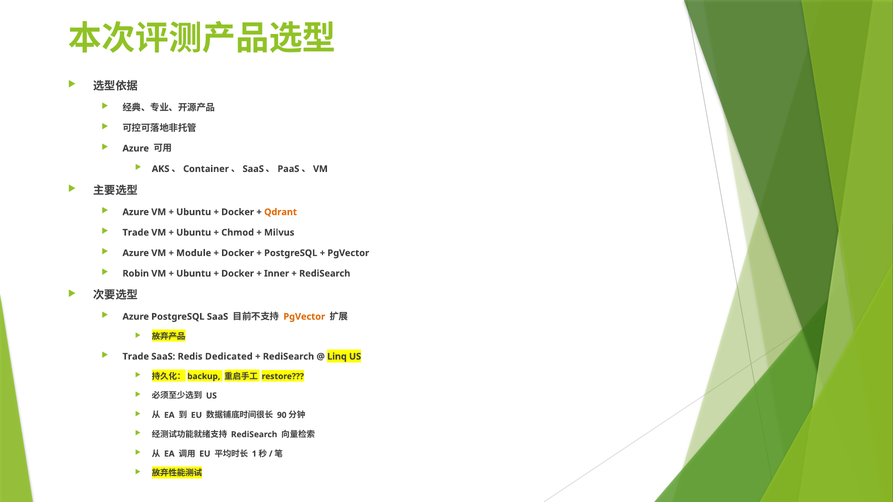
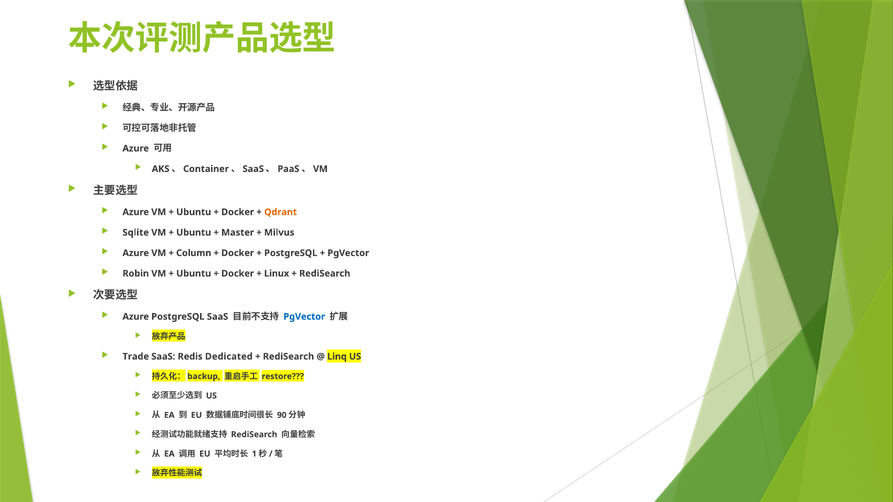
Trade: Trade -> Sqlite (136, 233)
Chmod: Chmod -> Master (238, 233)
Module: Module -> Column (194, 253)
Inner: Inner -> Linux (277, 274)
PgVector colour: orange -> blue (304, 317)
